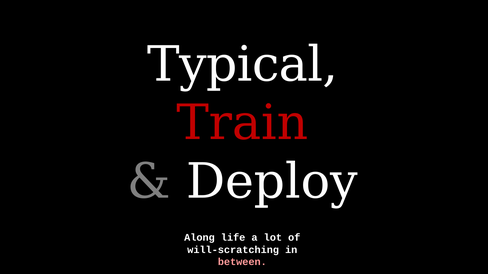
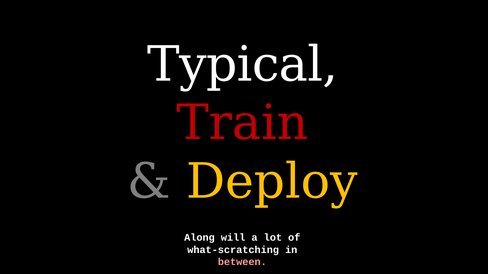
Deploy colour: white -> yellow (272, 182)
life: life -> will (233, 238)
will-scratching: will-scratching -> what-scratching (233, 250)
